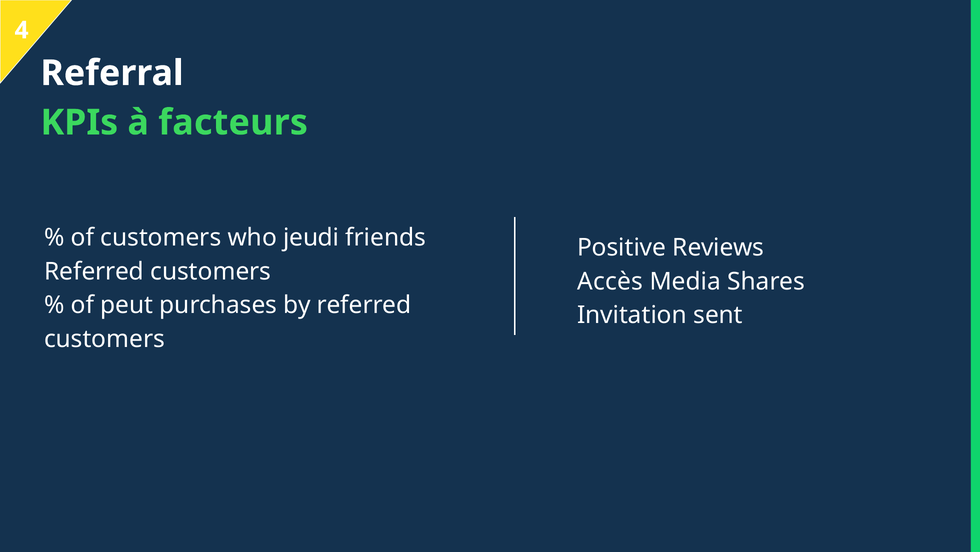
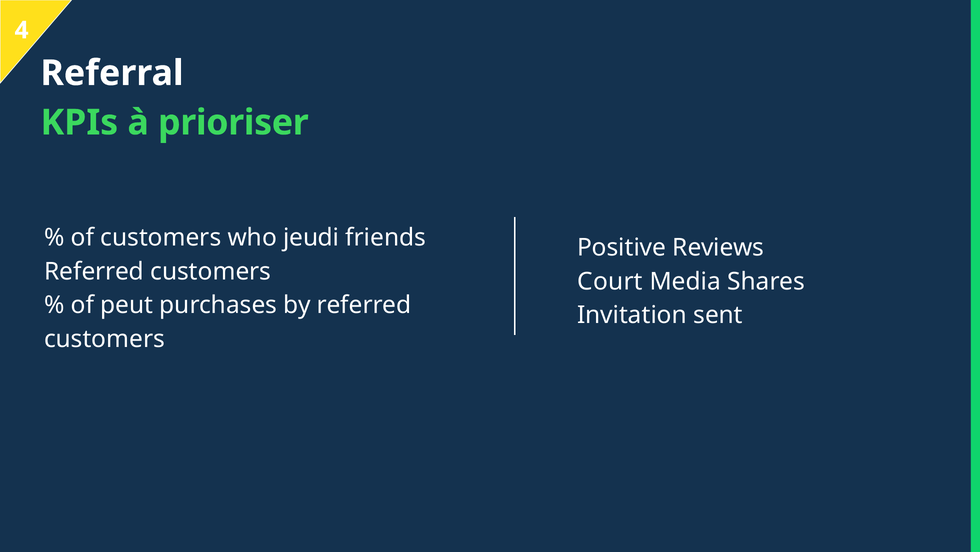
facteurs: facteurs -> prioriser (233, 122)
Accès: Accès -> Court (610, 281)
